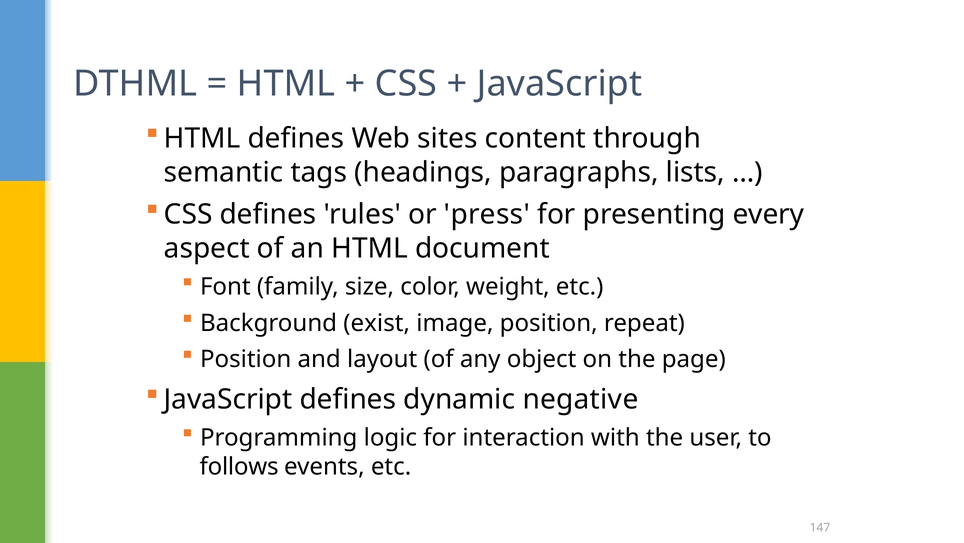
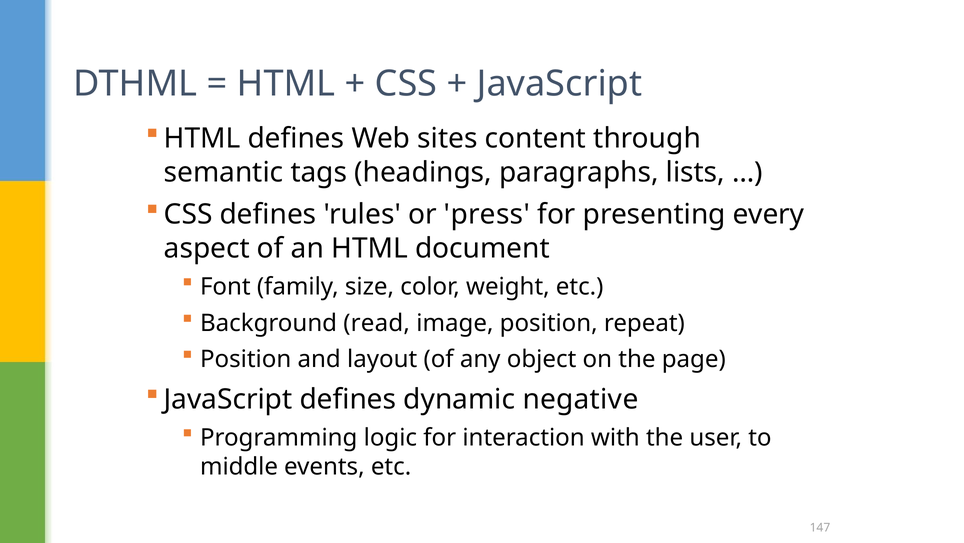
exist: exist -> read (377, 323)
follows: follows -> middle (239, 466)
